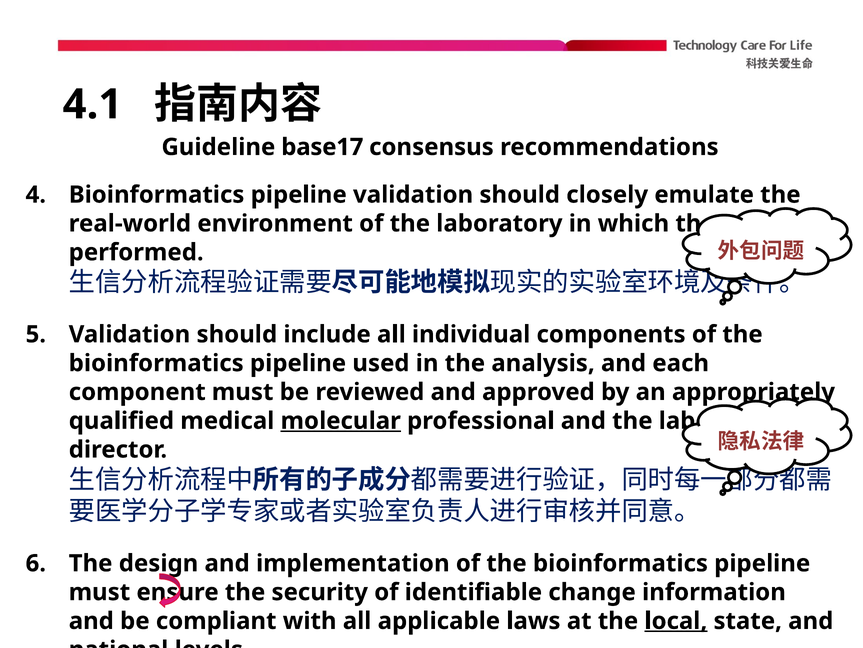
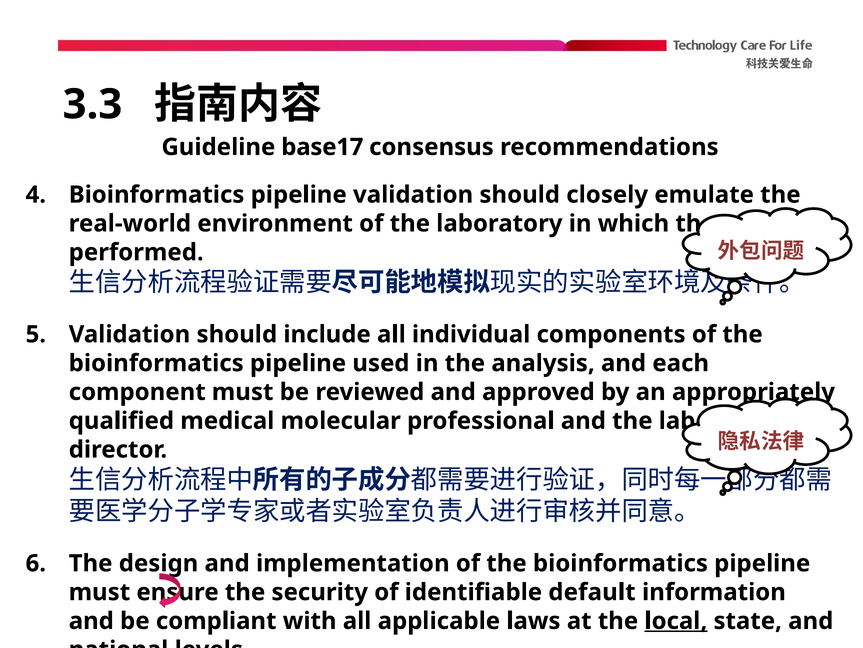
4.1: 4.1 -> 3.3 (92, 104)
molecular underline: present -> none (341, 420)
change: change -> default (592, 592)
